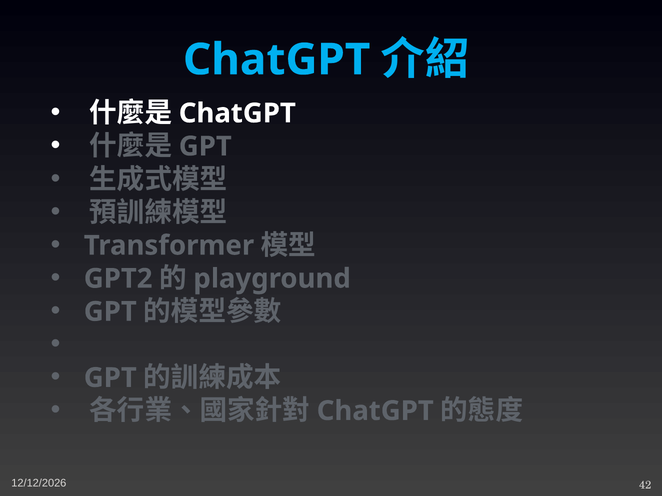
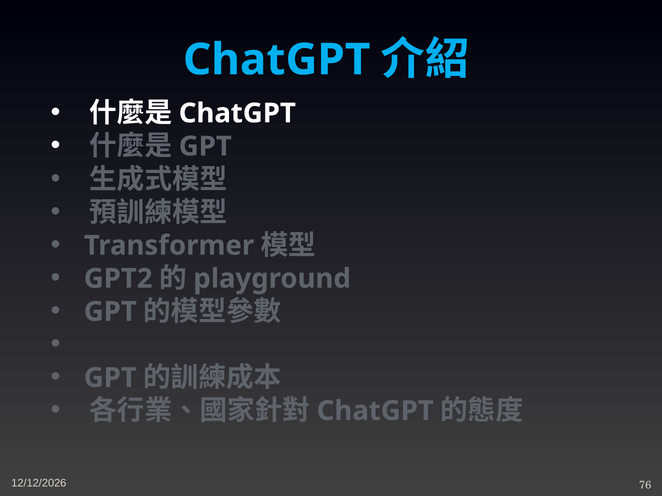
42: 42 -> 76 (645, 486)
